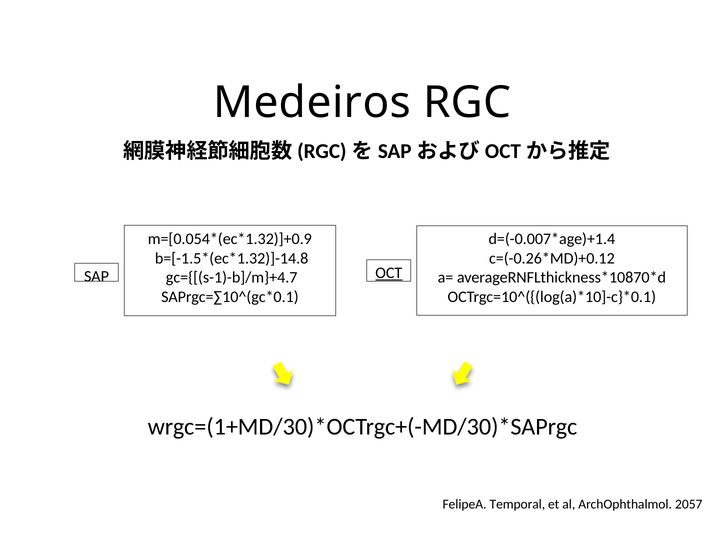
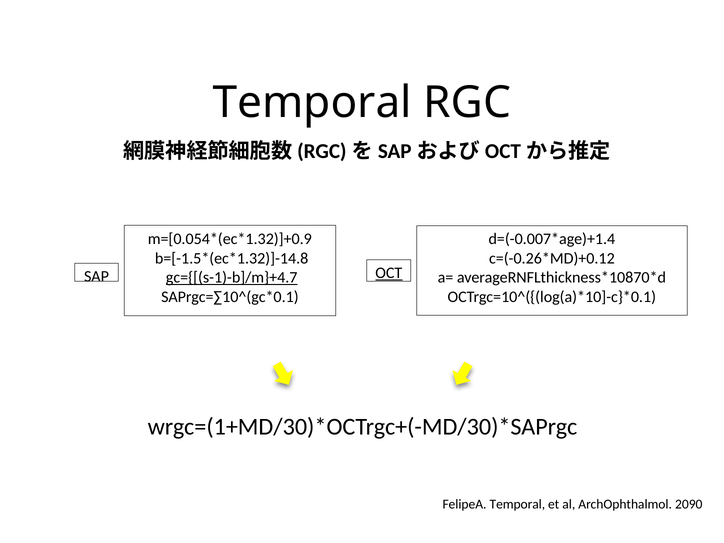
Medeiros: Medeiros -> Temporal (312, 103)
gc={[(s-1)-b]/m}+4.7 underline: none -> present (232, 278)
2057: 2057 -> 2090 (689, 504)
